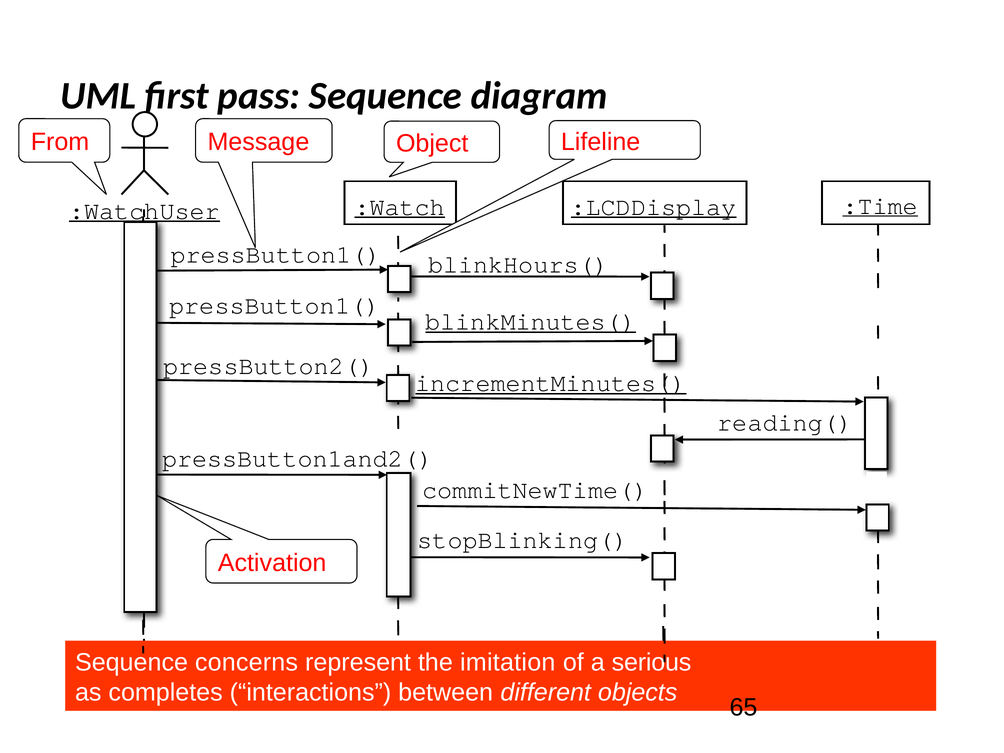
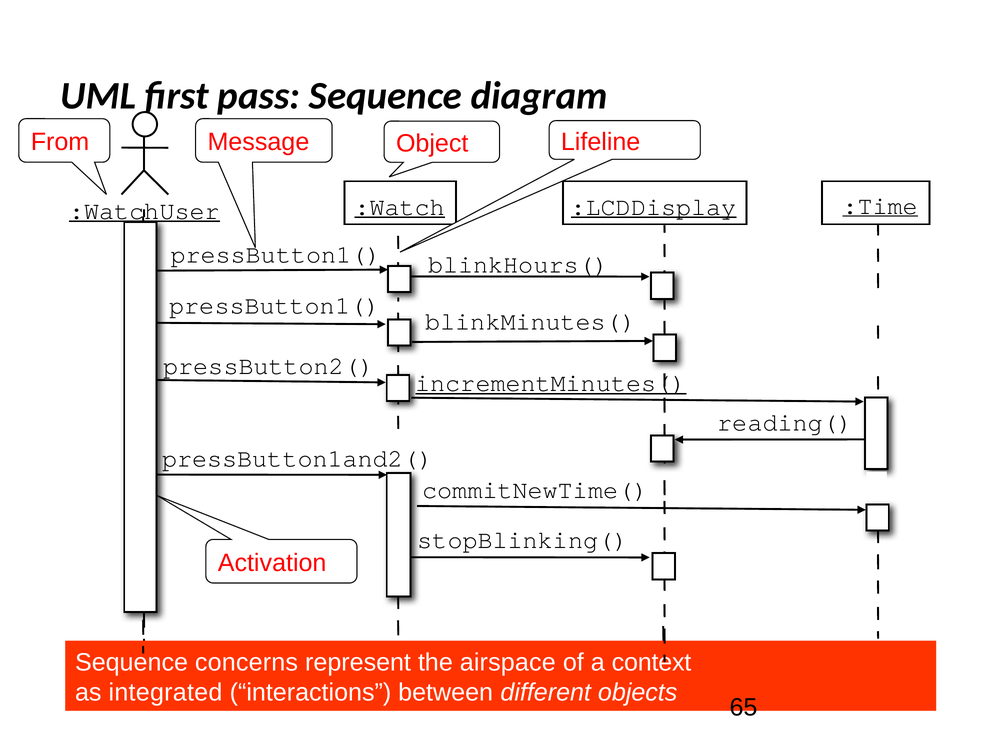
blinkMinutes( underline: present -> none (531, 321)
imitation: imitation -> airspace (508, 662)
serious: serious -> context (652, 662)
completes: completes -> integrated (165, 693)
